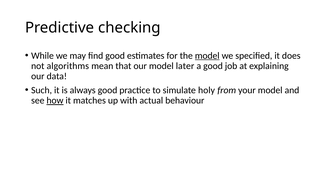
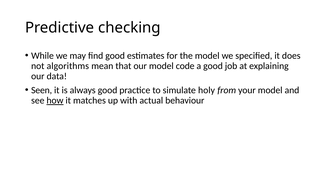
model underline: present -> none (207, 55)
later: later -> code (185, 66)
Such: Such -> Seen (42, 90)
